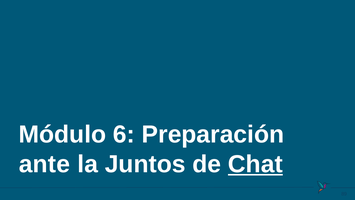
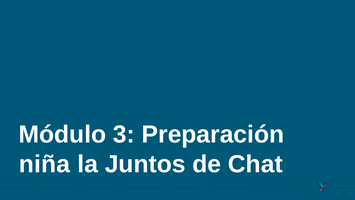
6: 6 -> 3 (124, 134)
ante: ante -> niña (44, 164)
Chat underline: present -> none (255, 164)
